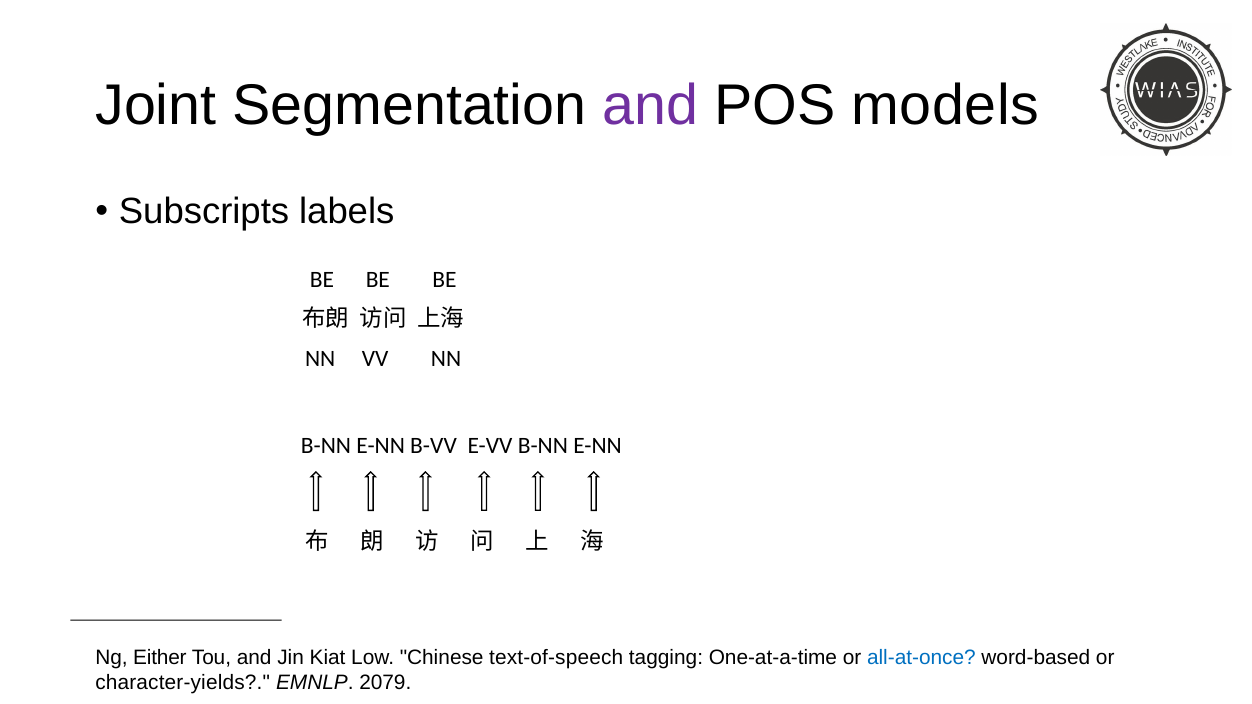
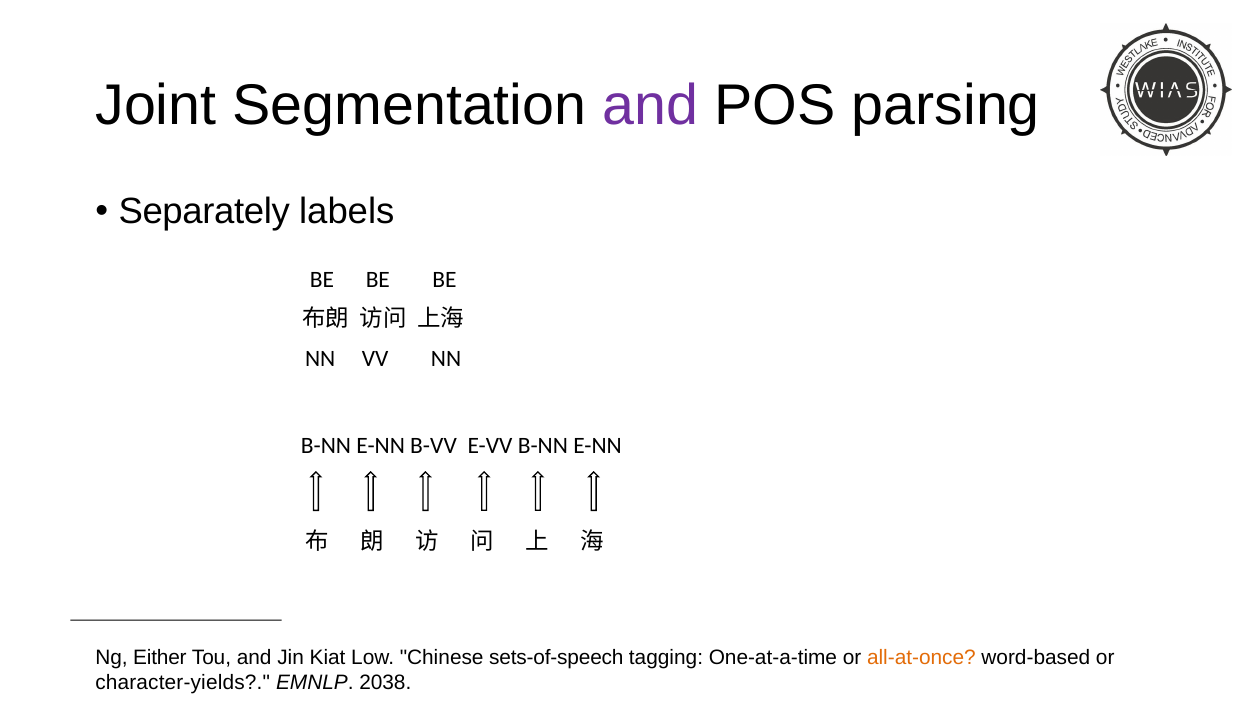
models: models -> parsing (946, 105)
Subscripts: Subscripts -> Separately (204, 212)
text-of-speech: text-of-speech -> sets-of-speech (556, 658)
all-at-once colour: blue -> orange (921, 658)
2079: 2079 -> 2038 (385, 683)
